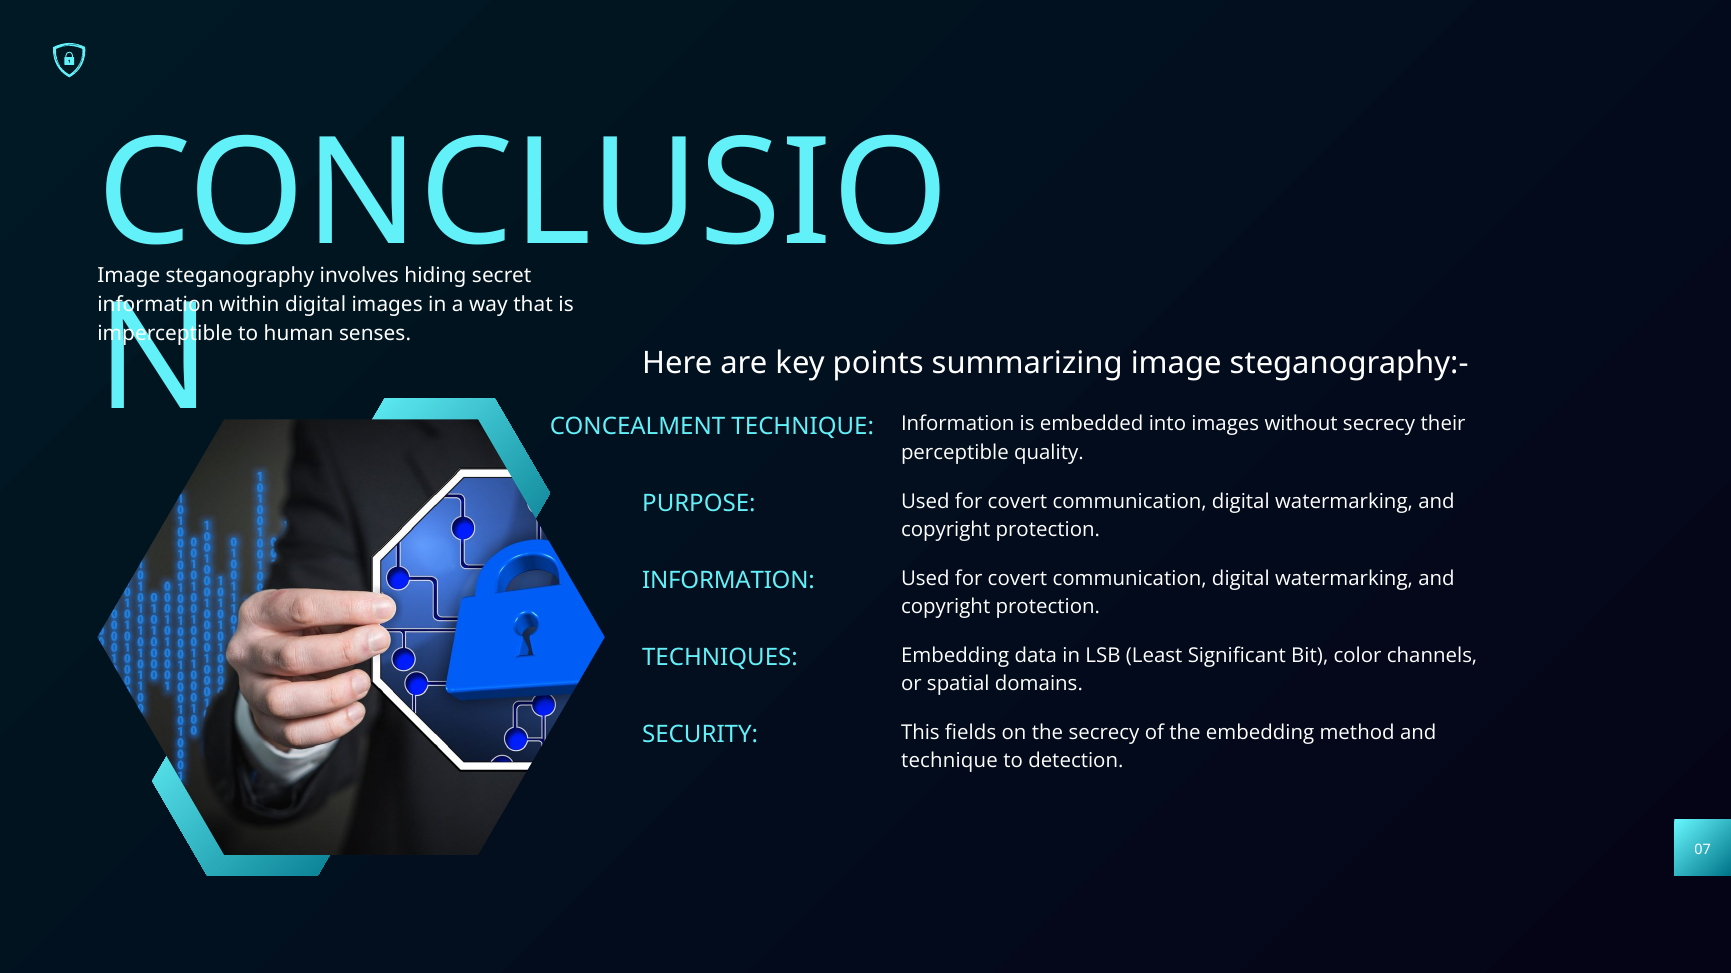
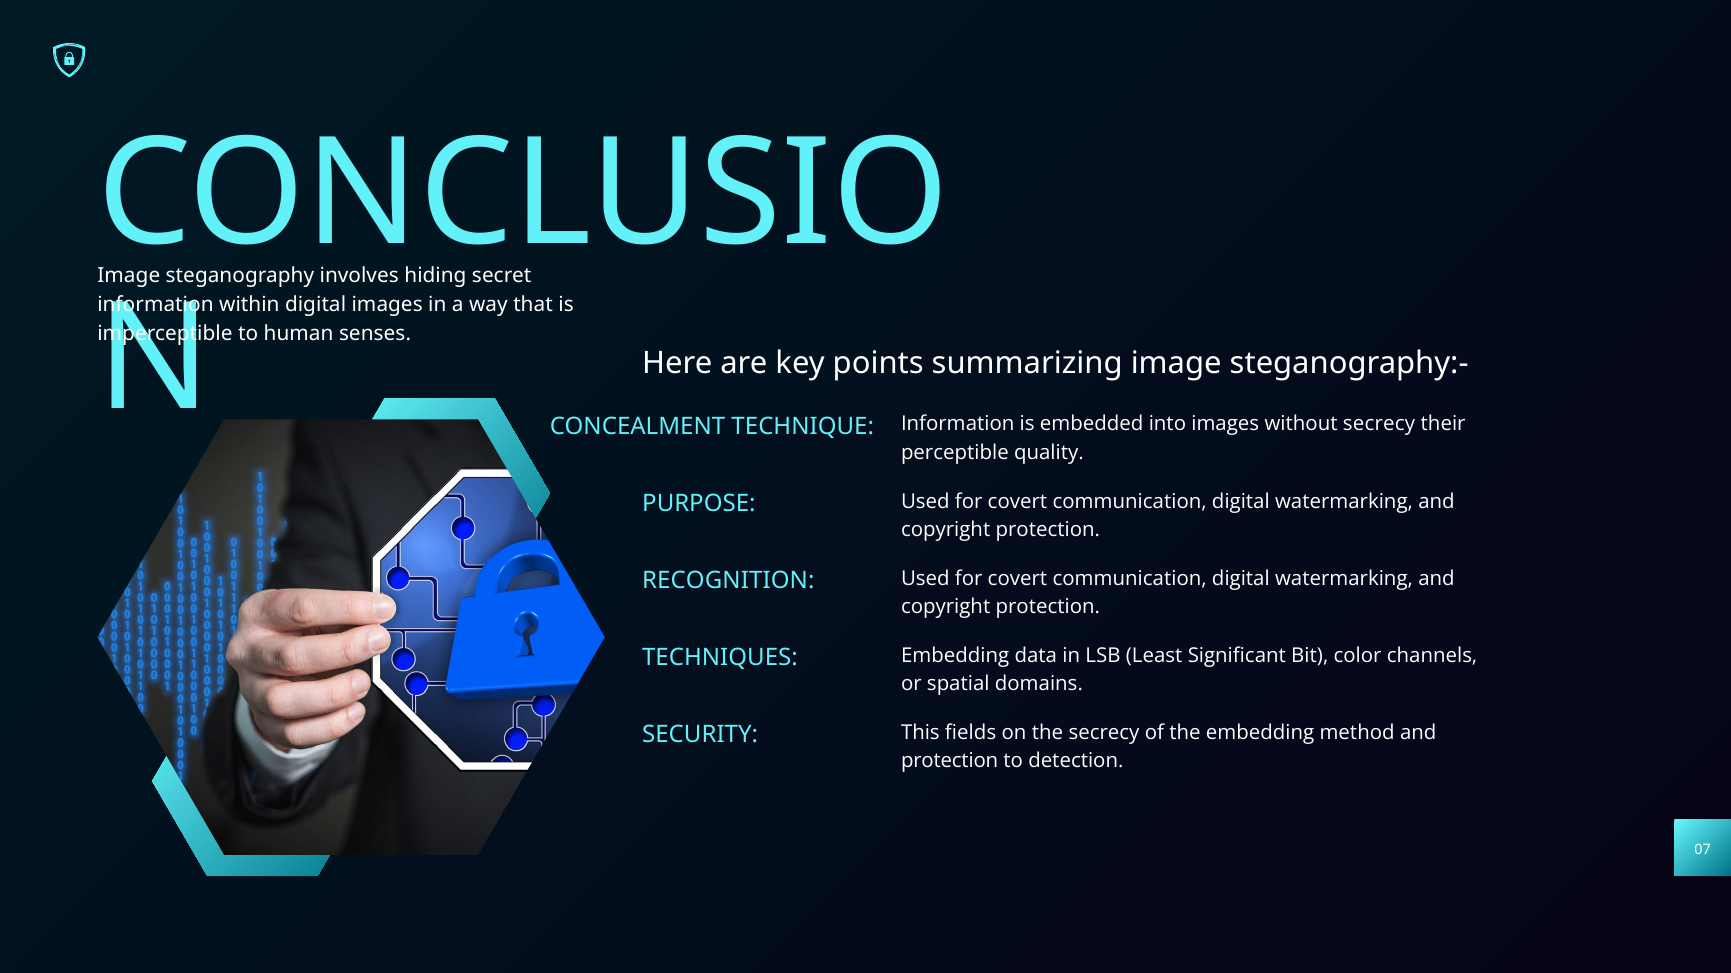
INFORMATION: INFORMATION -> RECOGNITION (728, 581)
technique: technique -> protection (950, 762)
